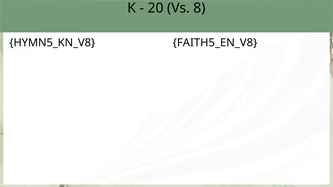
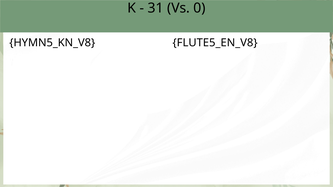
20: 20 -> 31 (156, 8)
8: 8 -> 0 (200, 8)
FAITH5_EN_V8: FAITH5_EN_V8 -> FLUTE5_EN_V8 (215, 43)
